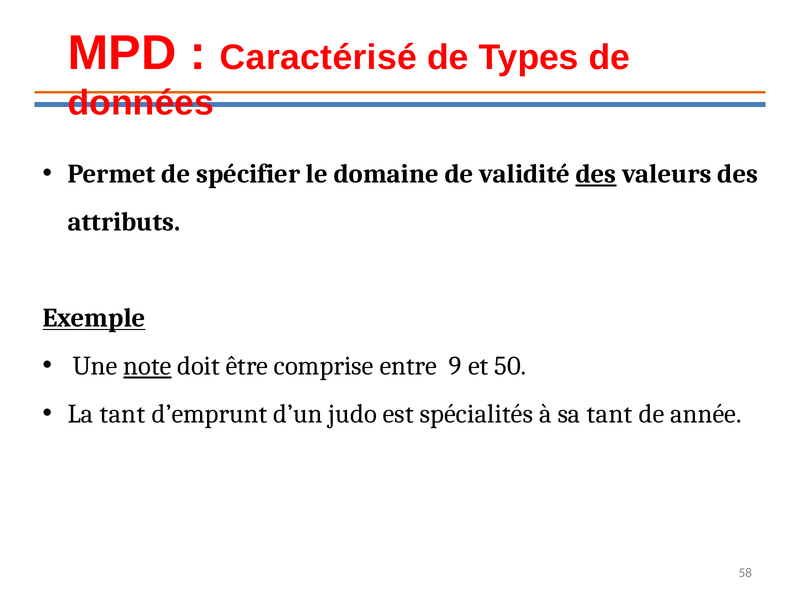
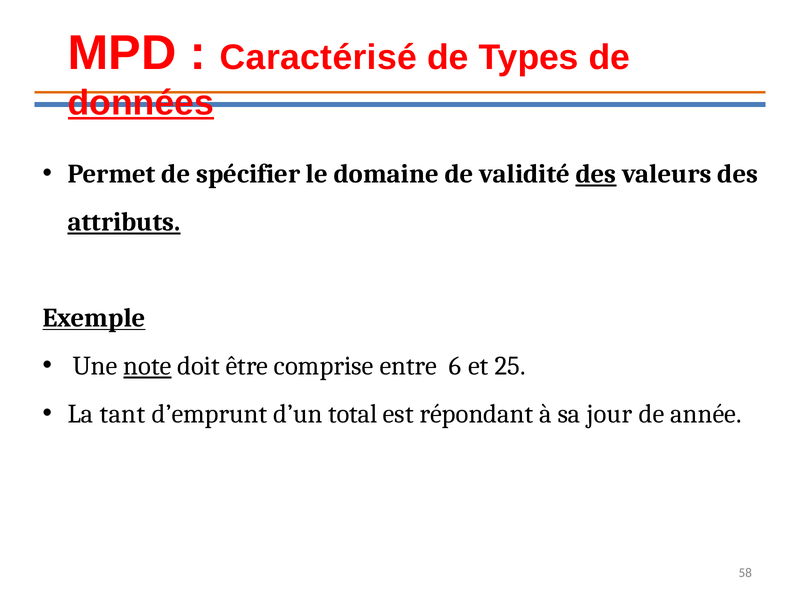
données underline: none -> present (141, 103)
attributs underline: none -> present (124, 222)
9: 9 -> 6 (455, 366)
50: 50 -> 25 (510, 366)
judo: judo -> total (353, 414)
spécialités: spécialités -> répondant (476, 414)
sa tant: tant -> jour (610, 414)
